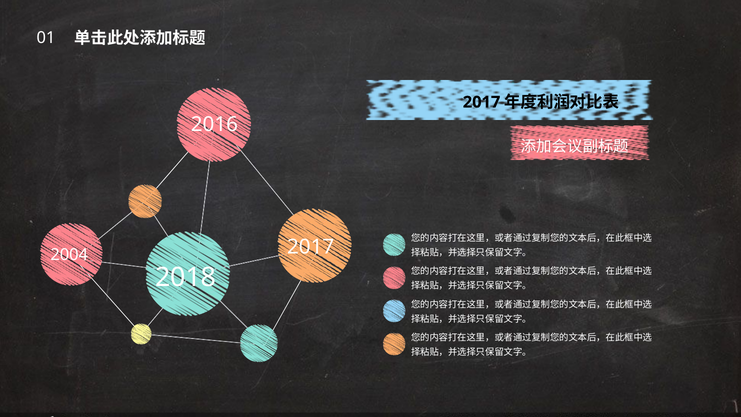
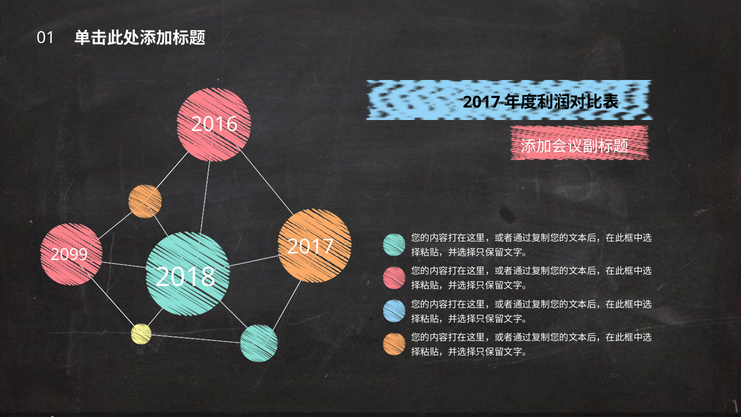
2004: 2004 -> 2099 (69, 254)
